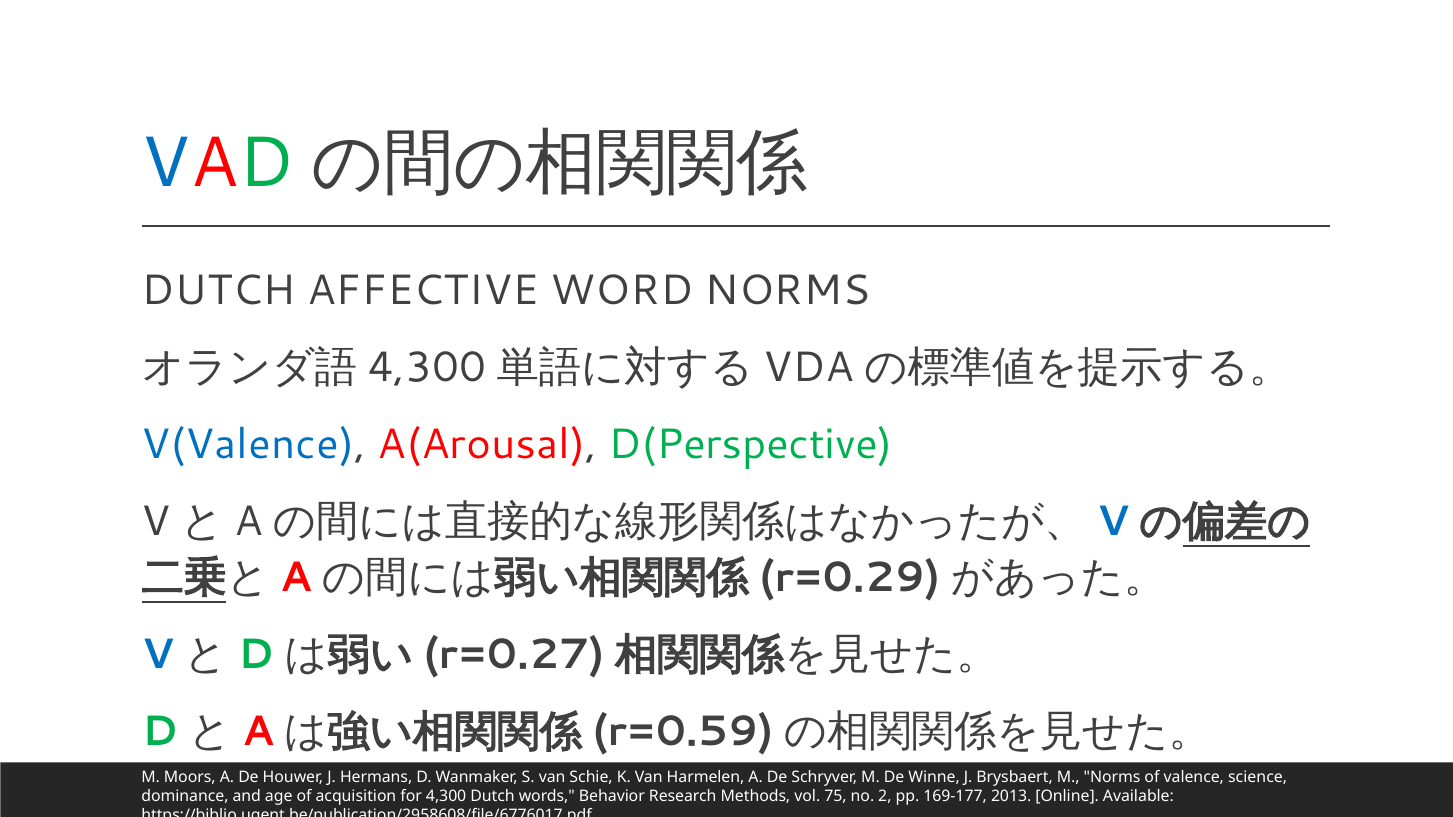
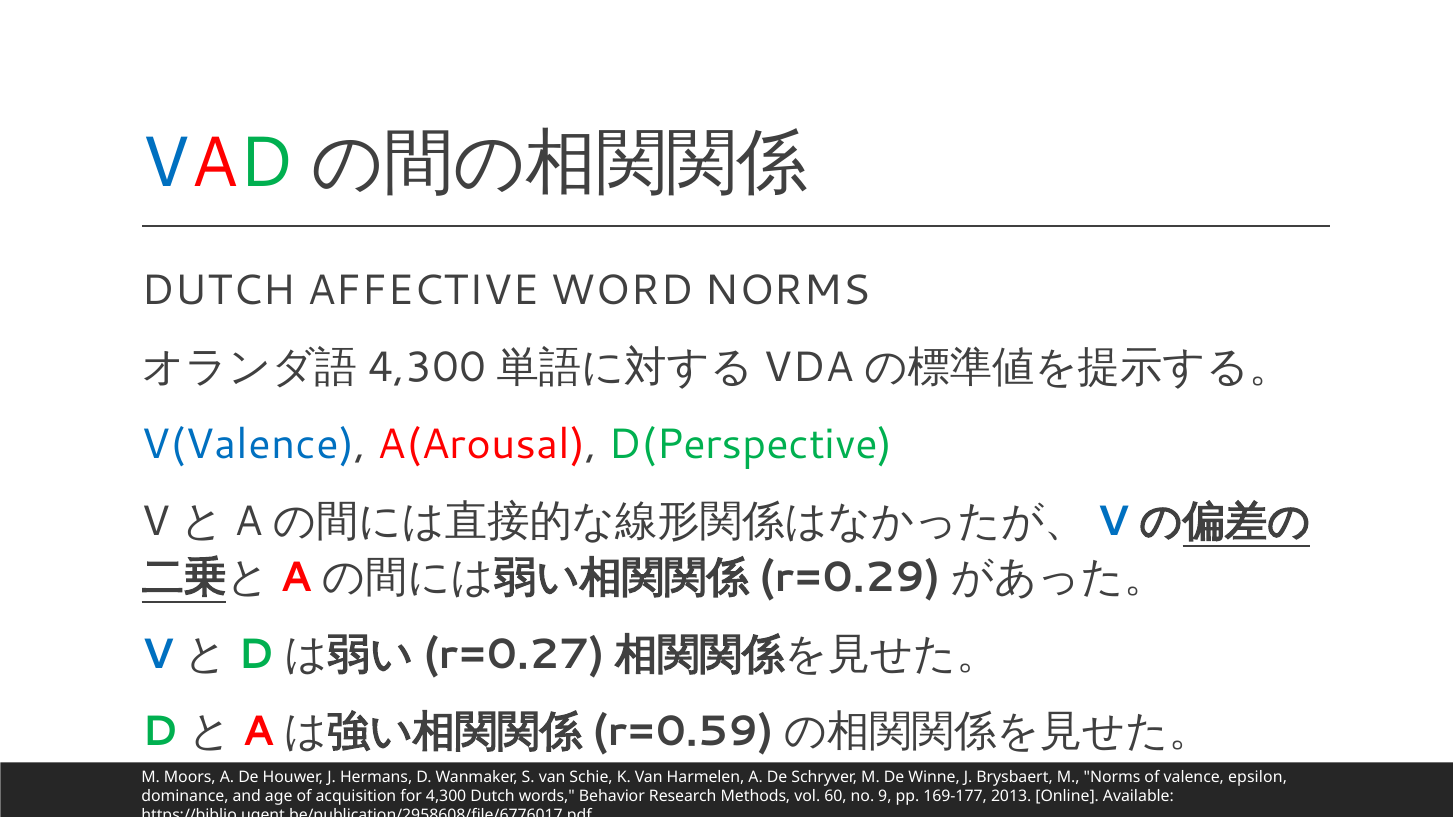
science: science -> epsilon (1258, 777)
75: 75 -> 60 (836, 796)
2: 2 -> 9 (885, 796)
